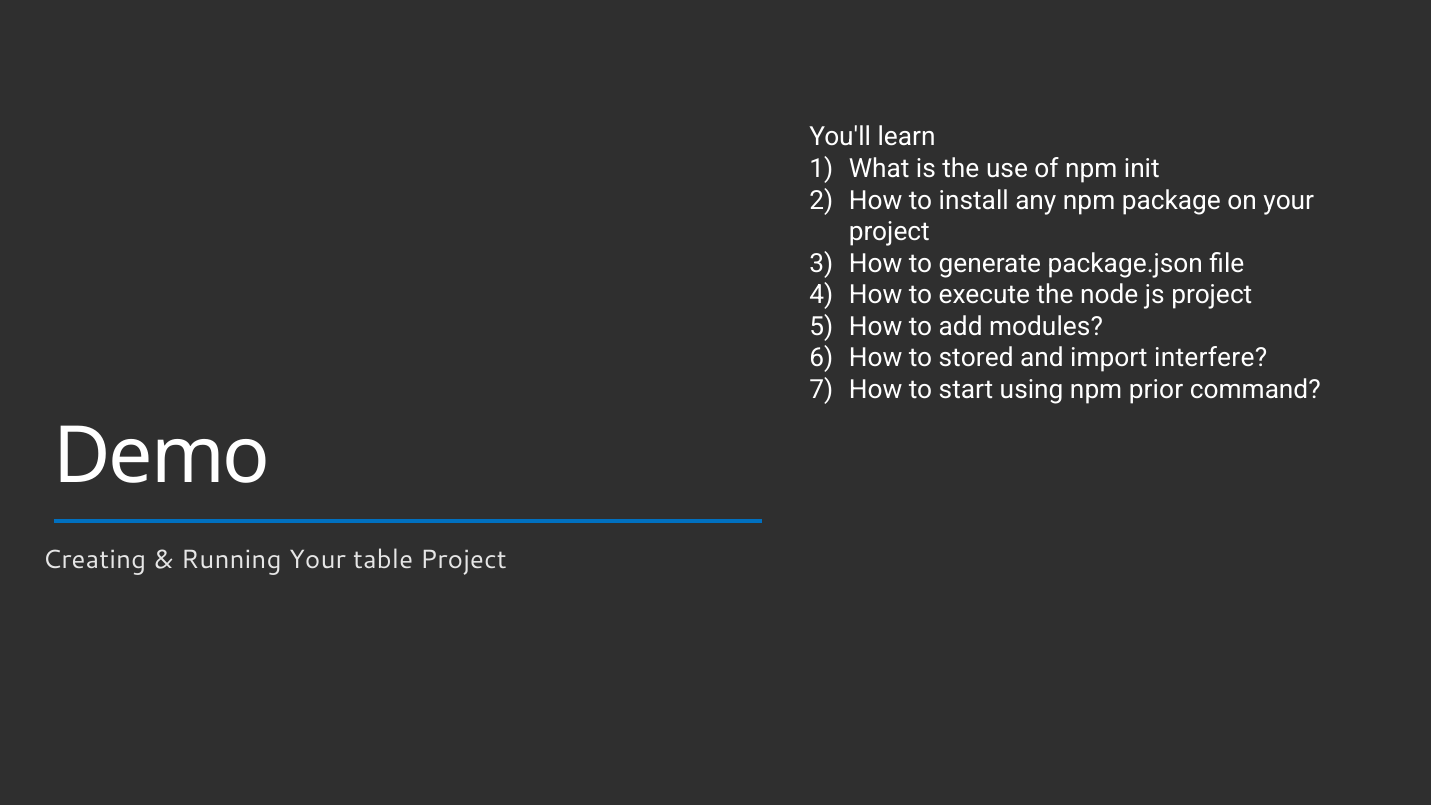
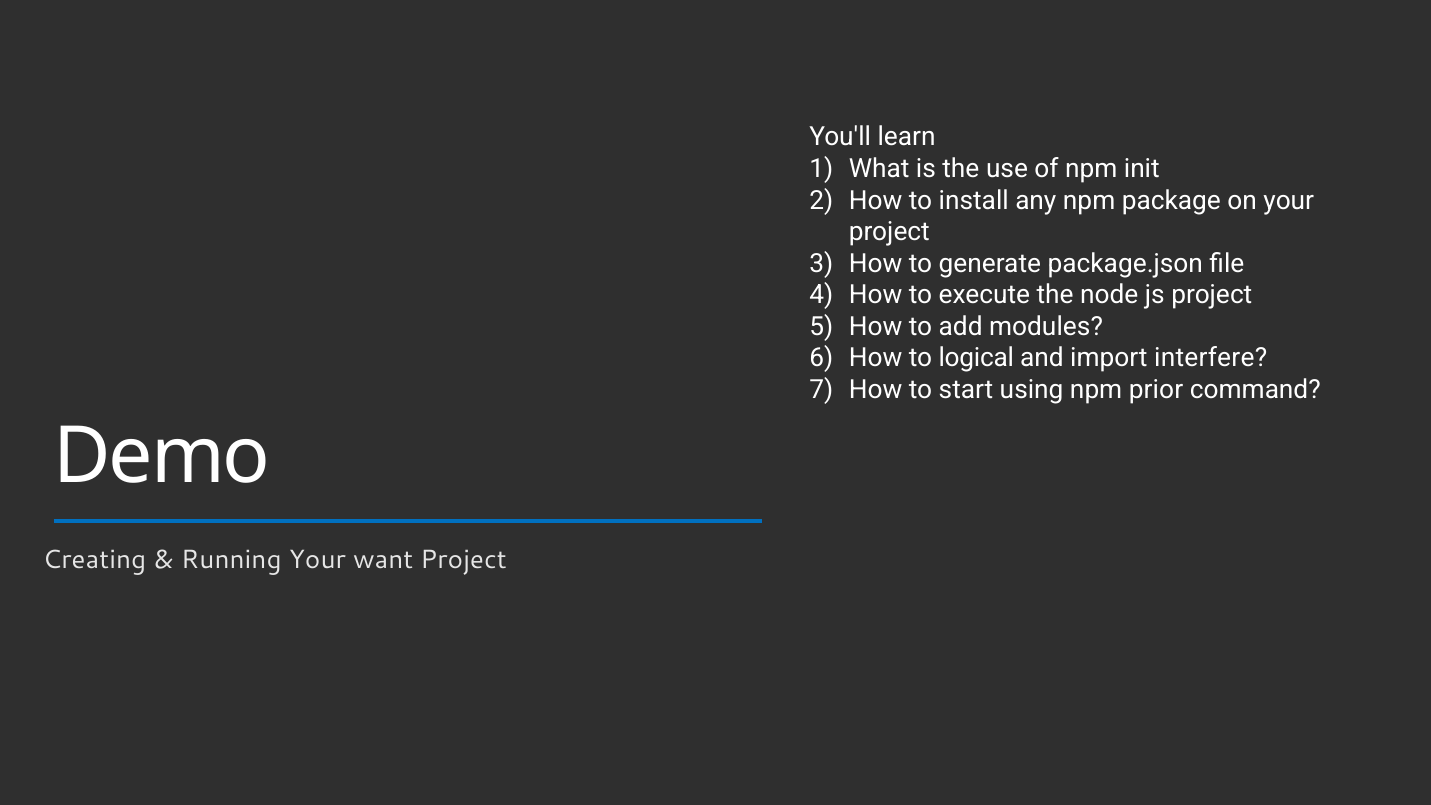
stored: stored -> logical (976, 358)
table: table -> want (383, 560)
